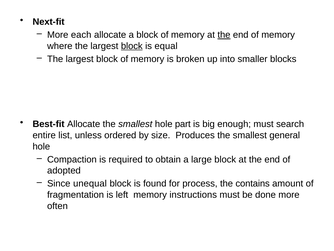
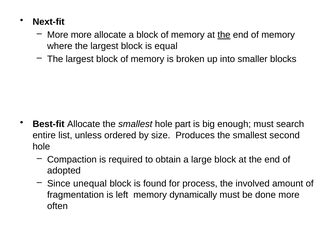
More each: each -> more (81, 35)
block underline: present -> none (132, 46)
general: general -> second (285, 135)
contains: contains -> involved (253, 183)
instructions: instructions -> dynamically (193, 194)
